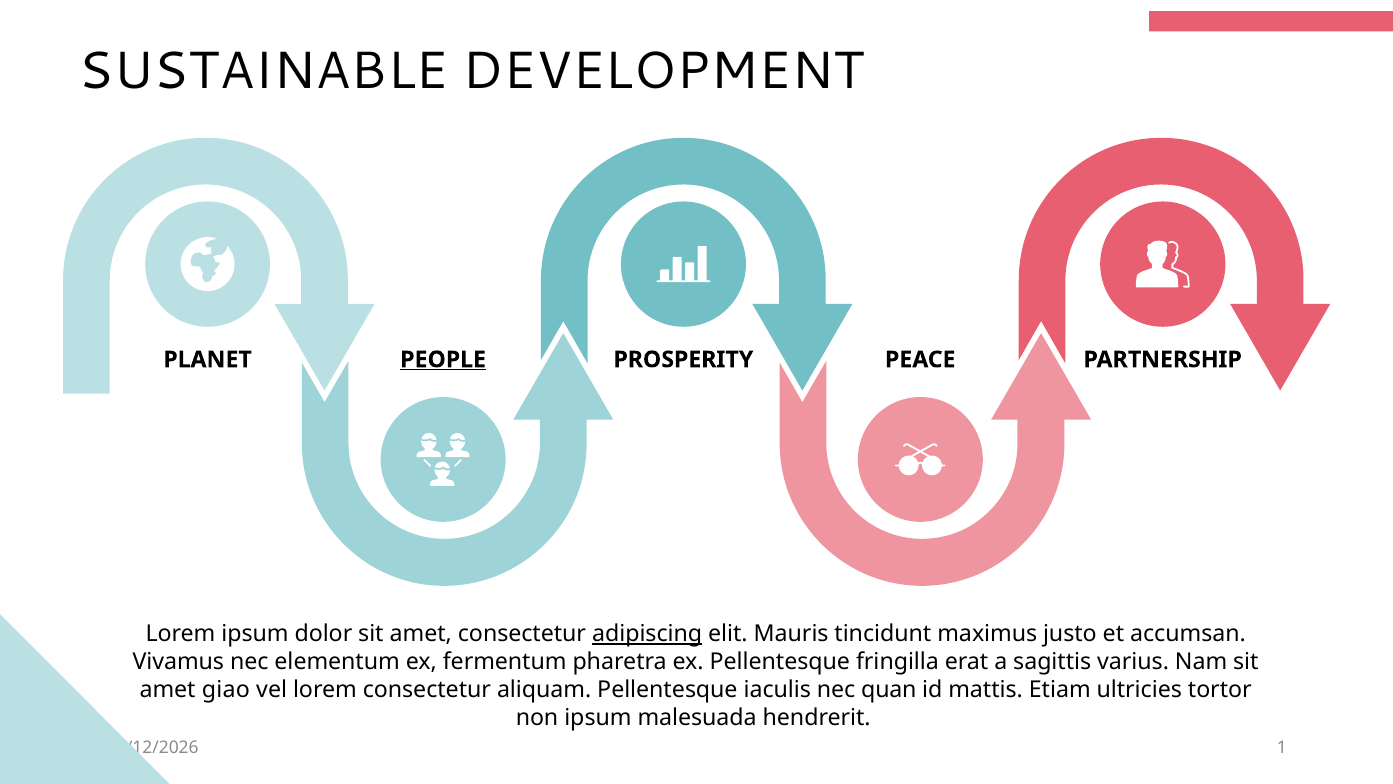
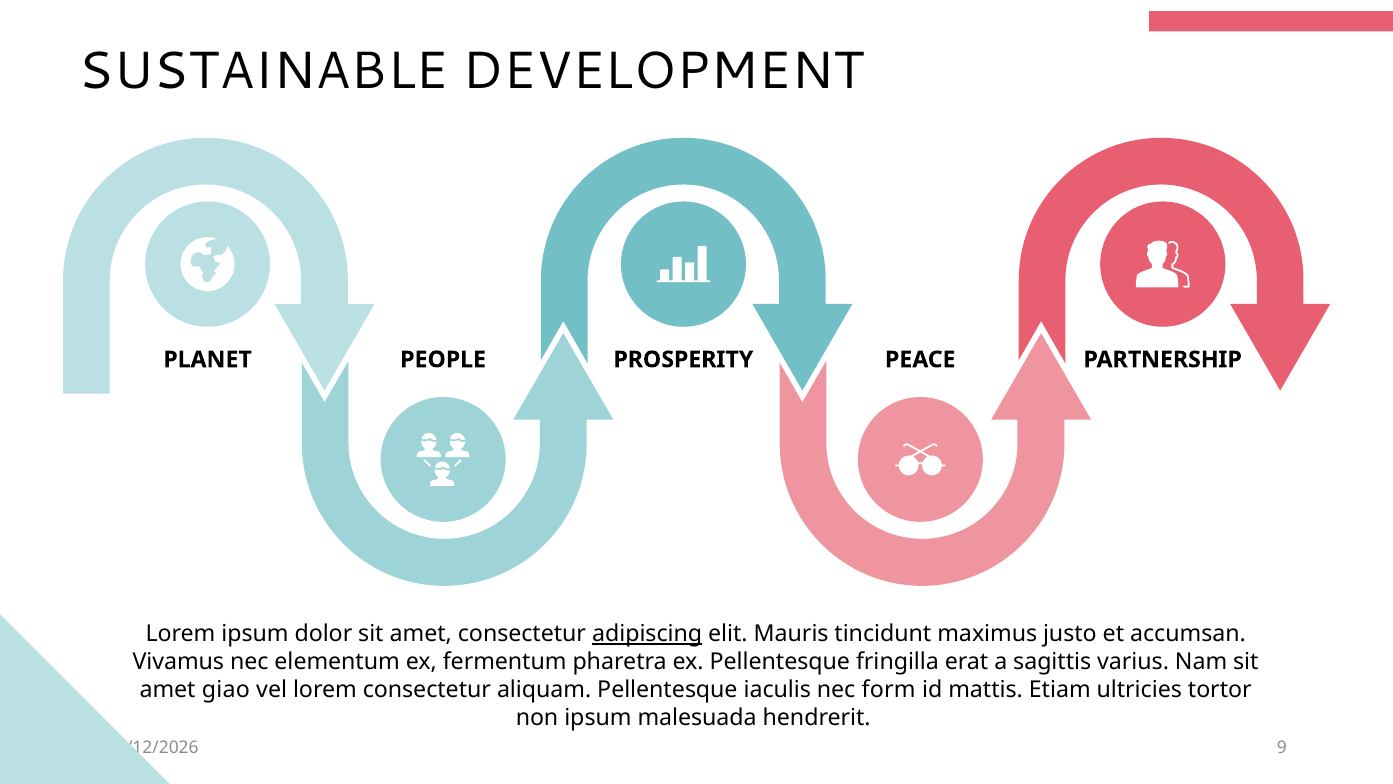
PEOPLE underline: present -> none (443, 359)
quan: quan -> form (889, 689)
1: 1 -> 9 (1282, 747)
